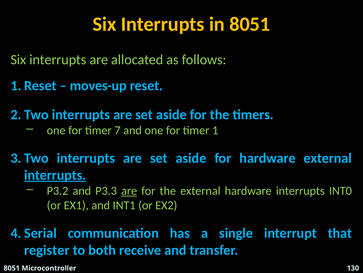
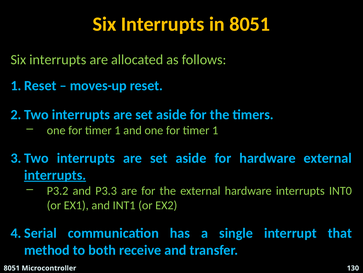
7: 7 -> 1 (117, 130)
are underline: present -> none (129, 190)
register: register -> method (47, 250)
